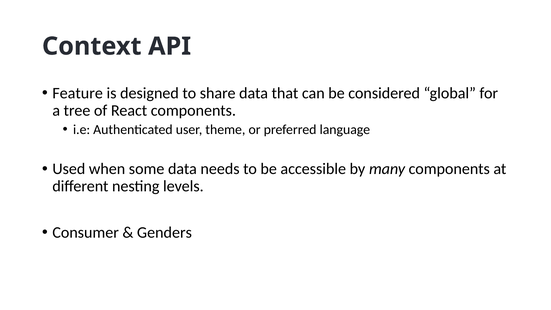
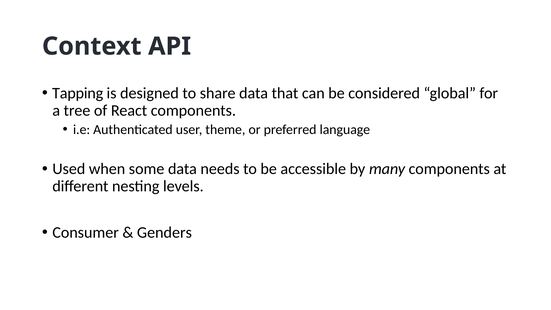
Feature: Feature -> Tapping (78, 93)
